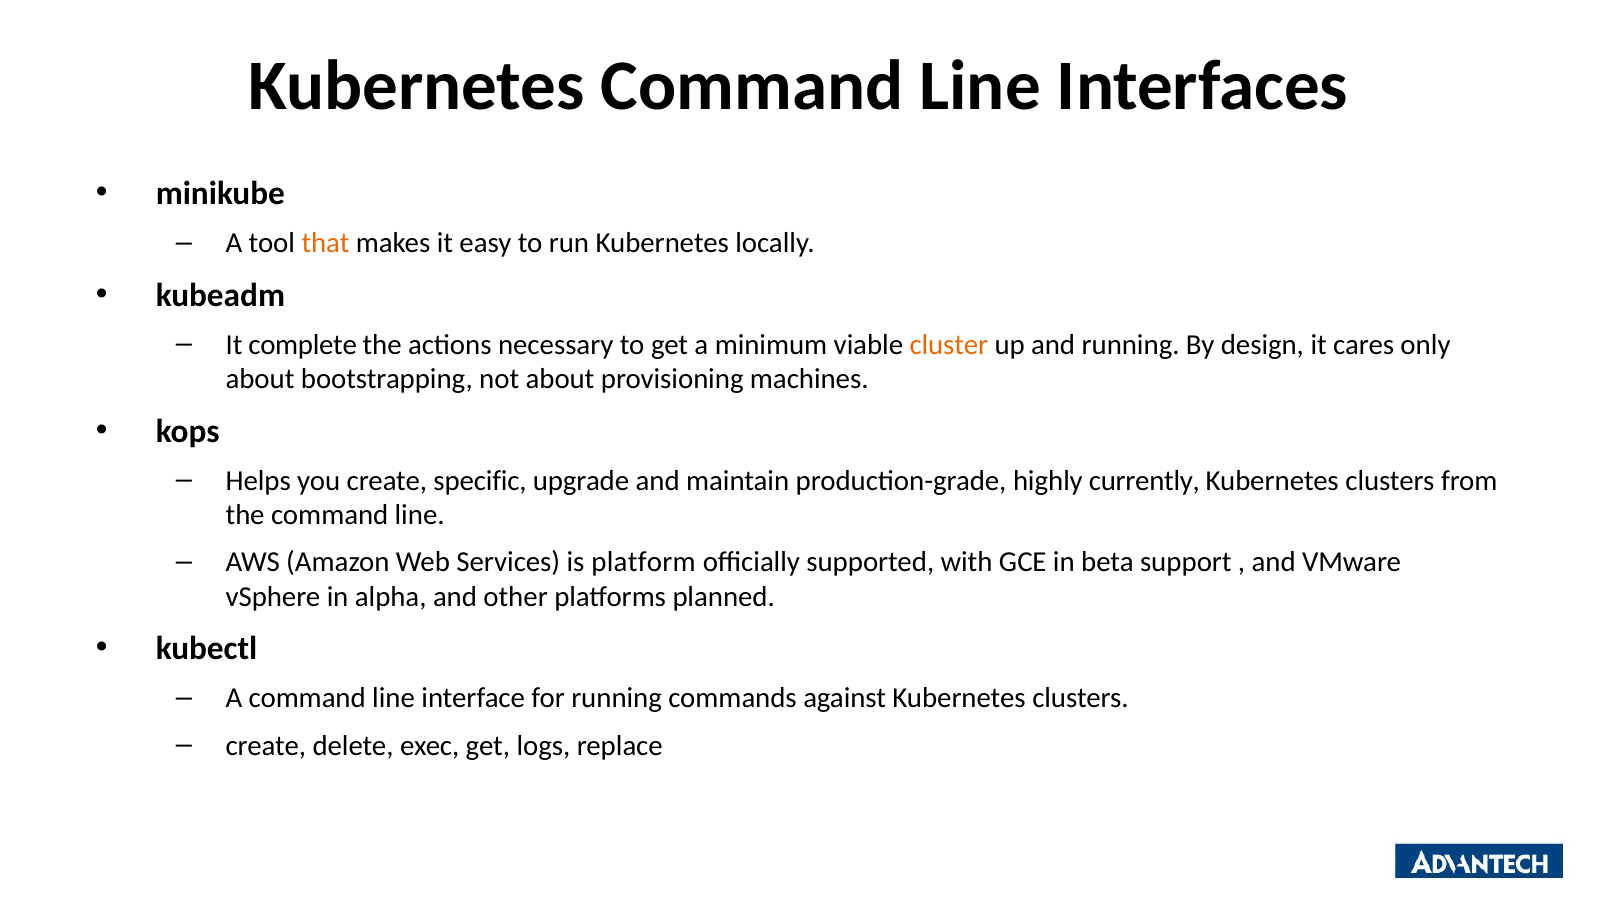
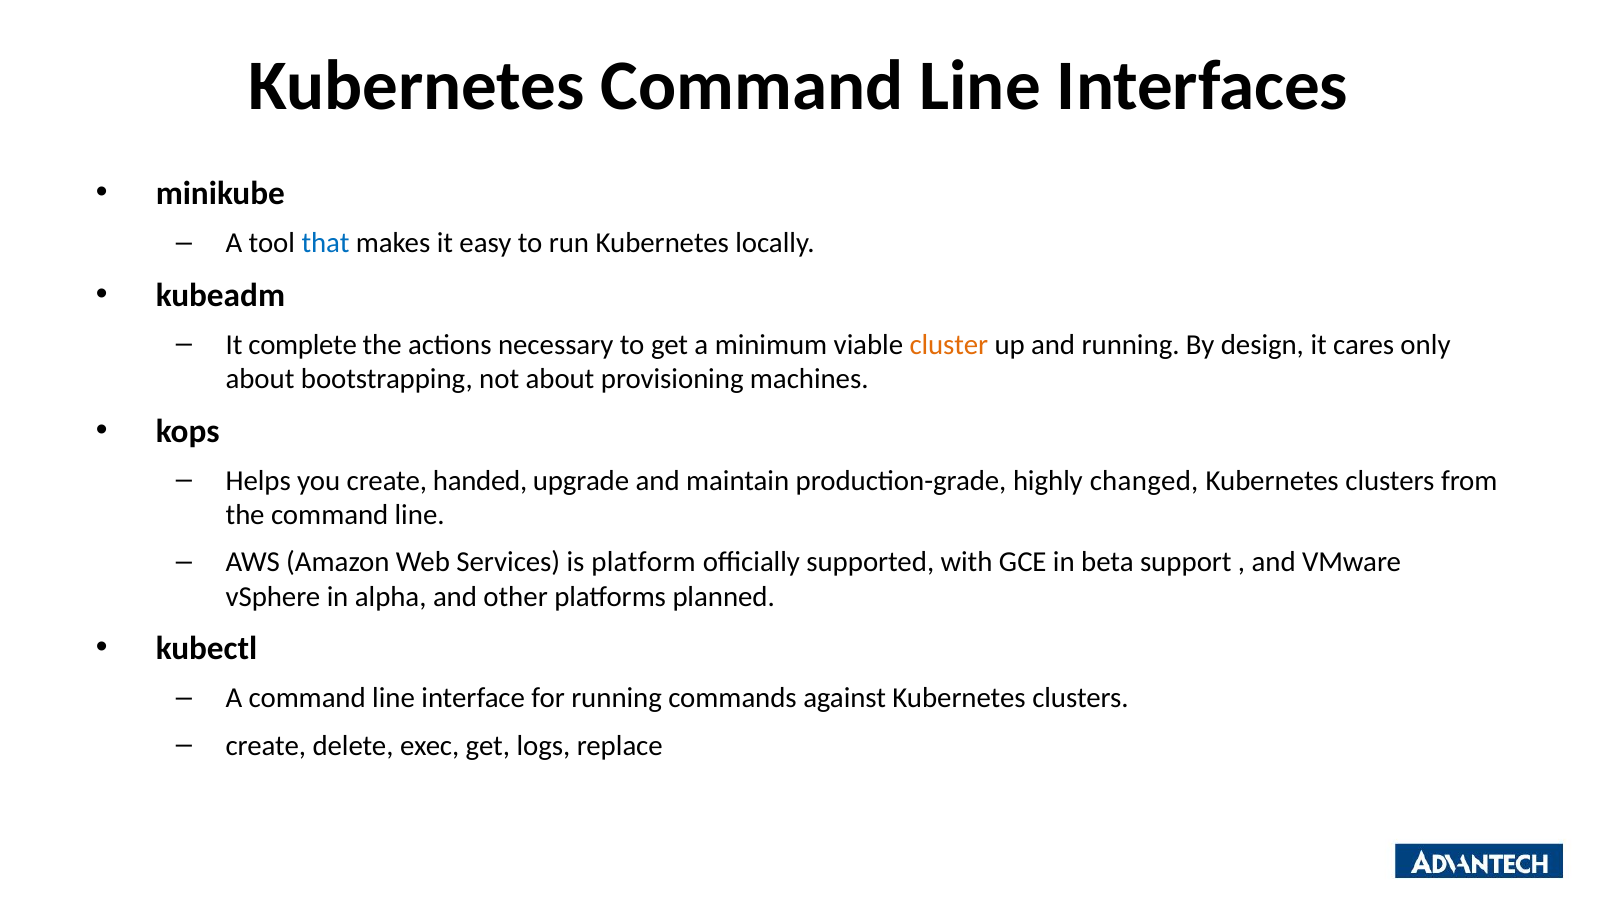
that colour: orange -> blue (326, 243)
specific: specific -> handed (480, 481)
currently: currently -> changed (1144, 481)
